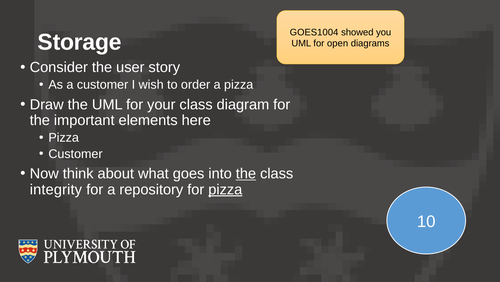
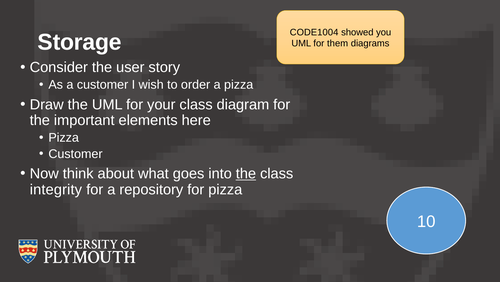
GOES1004: GOES1004 -> CODE1004 (314, 32)
open: open -> them (338, 43)
pizza underline: present -> none (225, 189)
